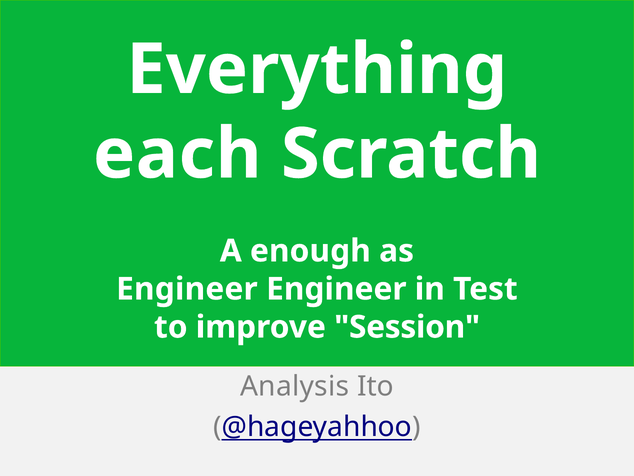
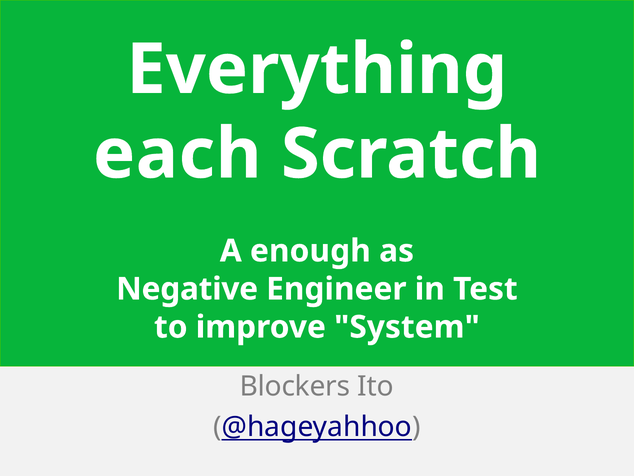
Engineer: Engineer -> Negative (187, 289)
Session: Session -> System (407, 327)
Analysis: Analysis -> Blockers (295, 386)
